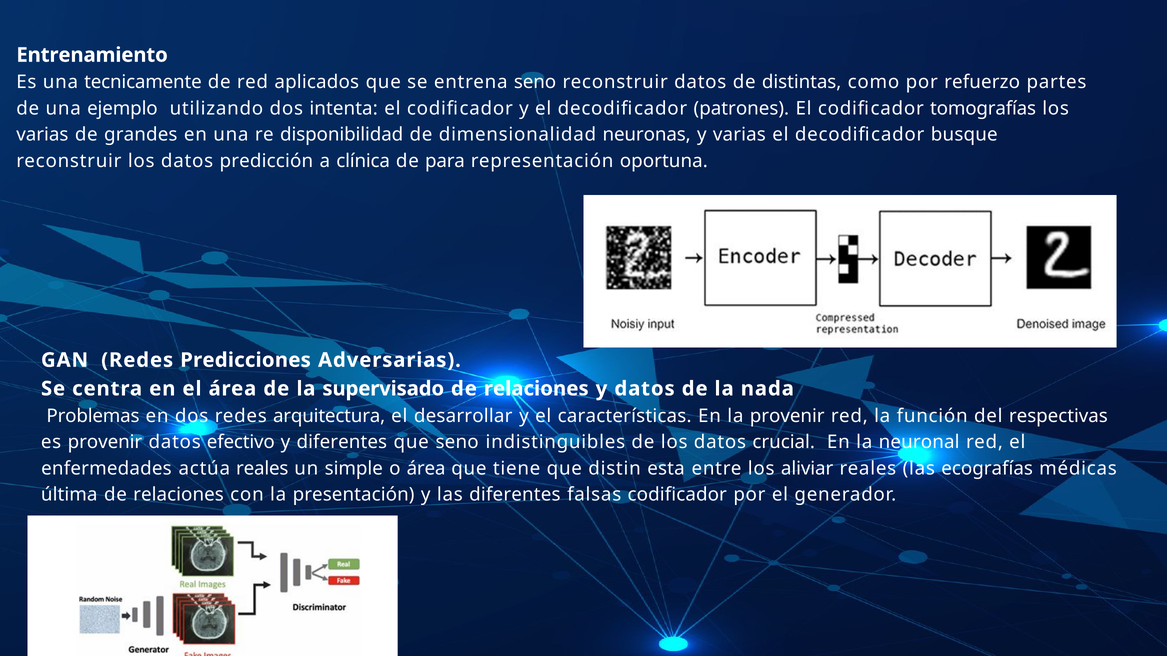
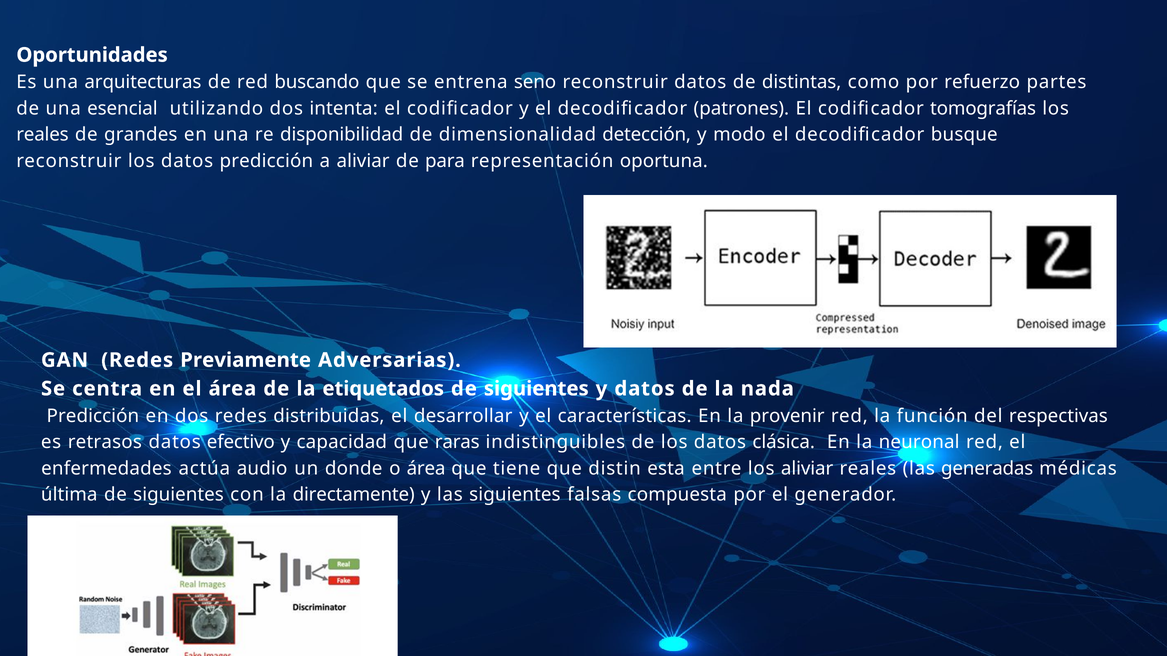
Entrenamiento: Entrenamiento -> Oportunidades (92, 55)
tecnicamente: tecnicamente -> arquitecturas (143, 82)
aplicados: aplicados -> buscando (317, 82)
ejemplo: ejemplo -> esencial (122, 109)
varias: varias -> reales (42, 135)
neuronas: neuronas -> detección (647, 135)
y varias: varias -> modo (739, 135)
a clínica: clínica -> aliviar (363, 161)
Predicciones: Predicciones -> Previamente (246, 360)
supervisado: supervisado -> etiquetados (383, 389)
relaciones: relaciones -> siguientes (536, 389)
Problemas: Problemas -> Predicción (93, 416)
arquitectura: arquitectura -> distribuidas (329, 416)
es provenir: provenir -> retrasos (105, 442)
y diferentes: diferentes -> capacidad (342, 442)
que seno: seno -> raras (457, 442)
crucial: crucial -> clásica (784, 442)
actúa reales: reales -> audio (262, 469)
simple: simple -> donde (354, 469)
ecografías: ecografías -> generadas (987, 469)
relaciones: relaciones -> siguientes (179, 495)
presentación: presentación -> directamente (354, 495)
las diferentes: diferentes -> siguientes (515, 495)
falsas codificador: codificador -> compuesta (677, 495)
